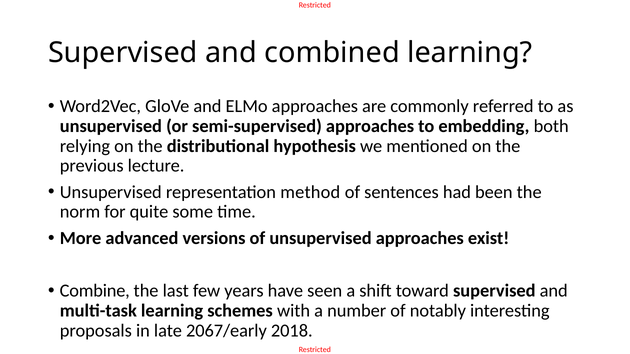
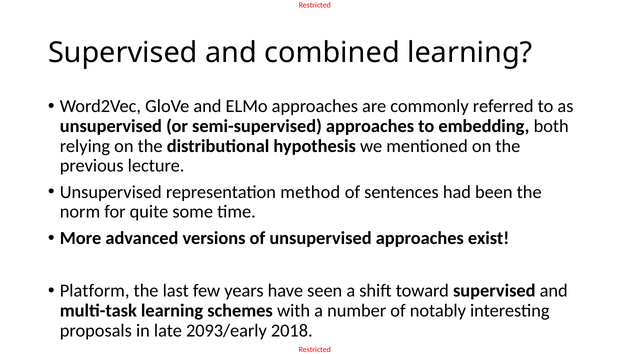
Combine: Combine -> Platform (95, 291)
2067/early: 2067/early -> 2093/early (226, 331)
